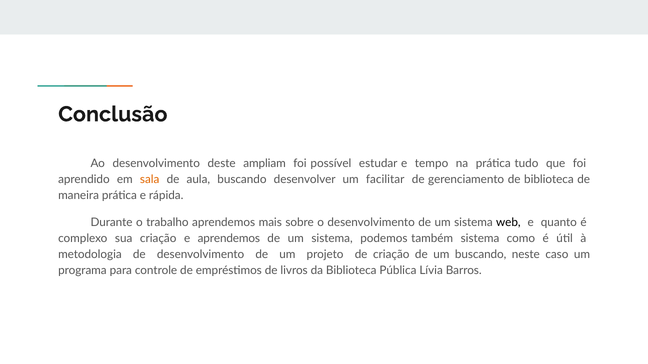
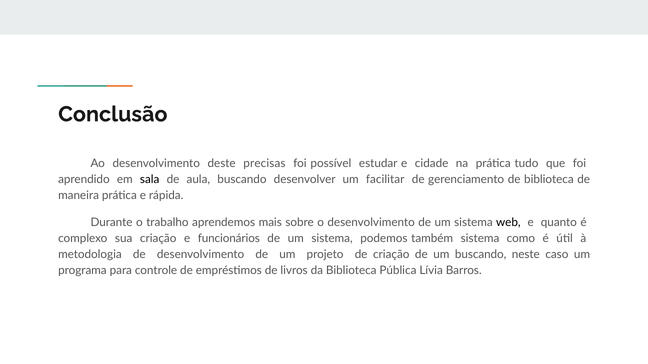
ampliam: ampliam -> precisas (264, 164)
tempo: tempo -> cidade (432, 164)
sala colour: orange -> black (150, 180)
e aprendemos: aprendemos -> funcionários (229, 239)
